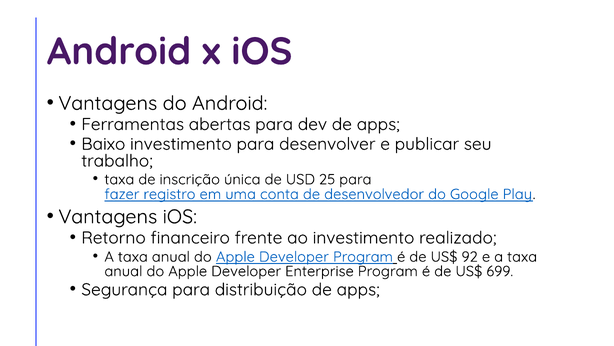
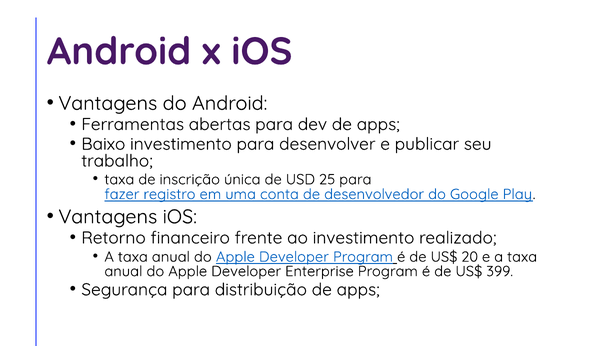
92: 92 -> 20 (470, 256)
699: 699 -> 399 (500, 271)
